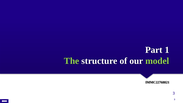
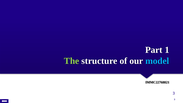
model colour: light green -> light blue (157, 61)
